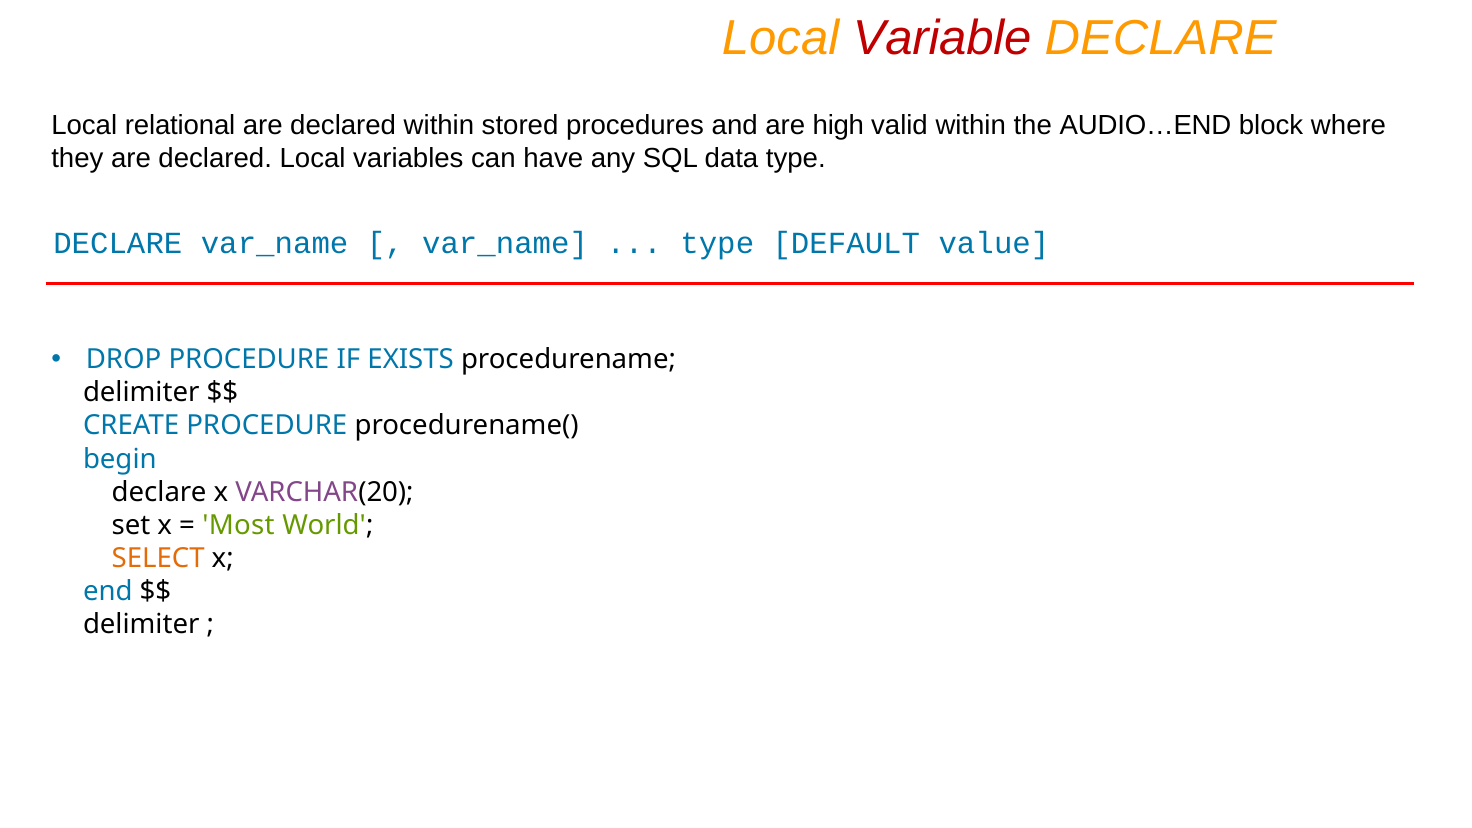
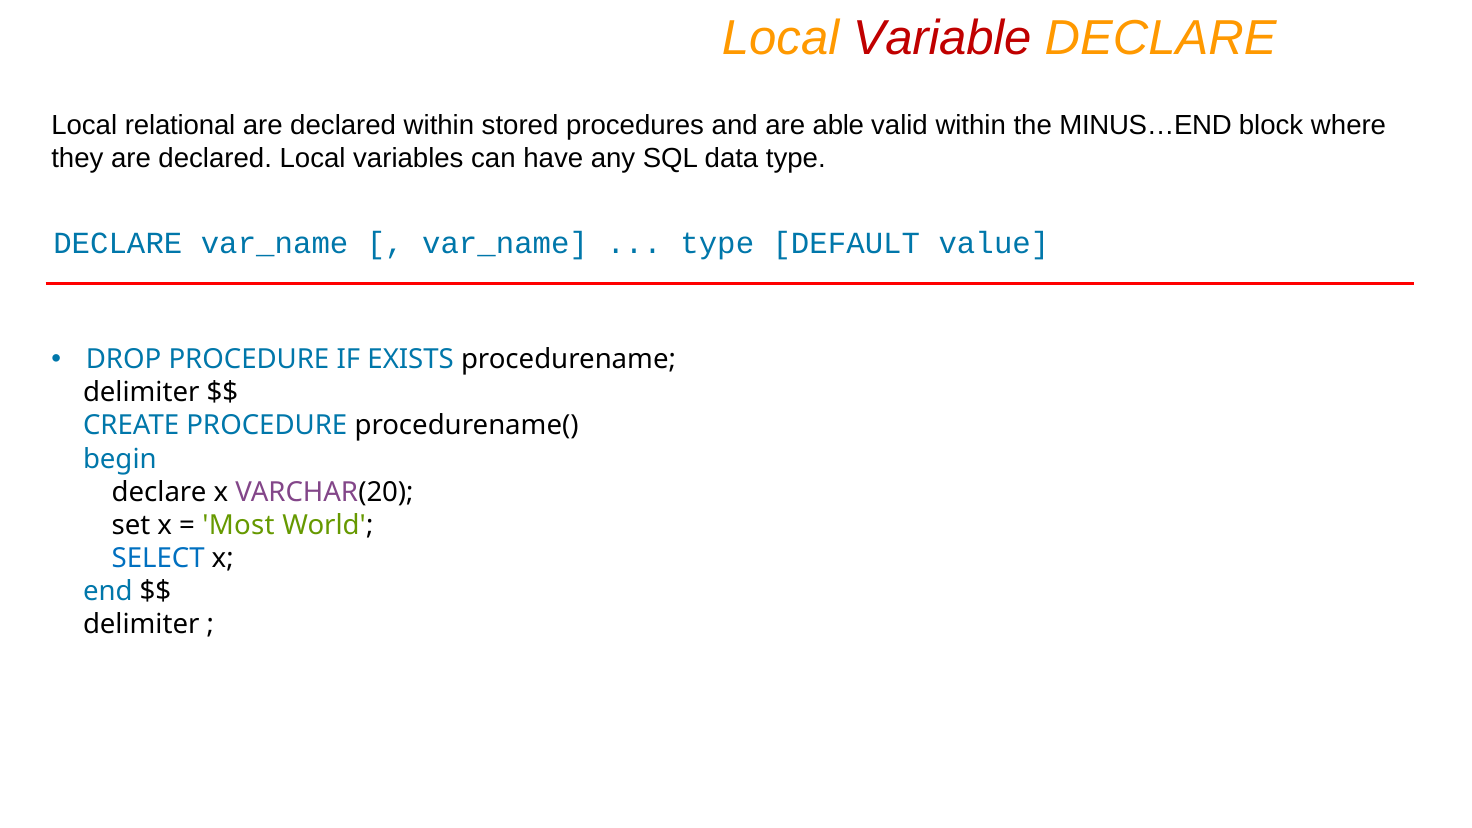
high: high -> able (838, 125)
AUDIO…END: AUDIO…END -> MINUS…END (1146, 125)
SELECT colour: orange -> blue (158, 558)
